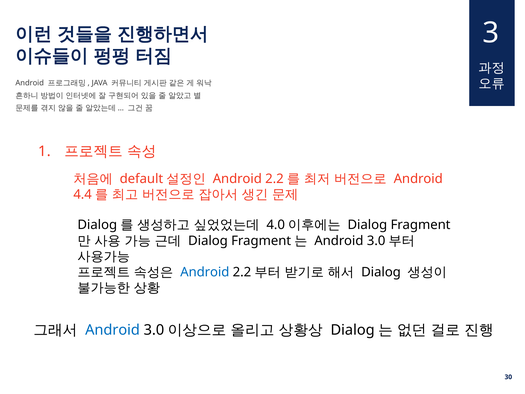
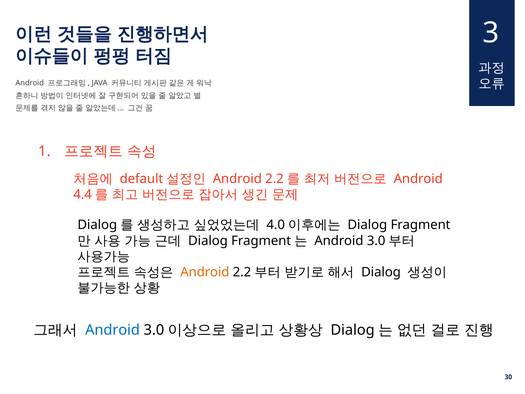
Android colour: blue -> orange (205, 272)
